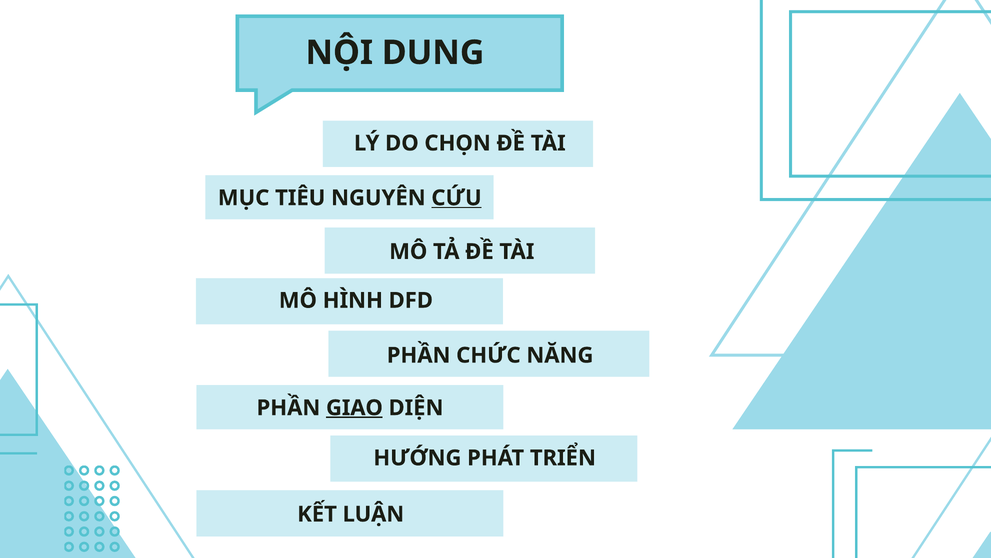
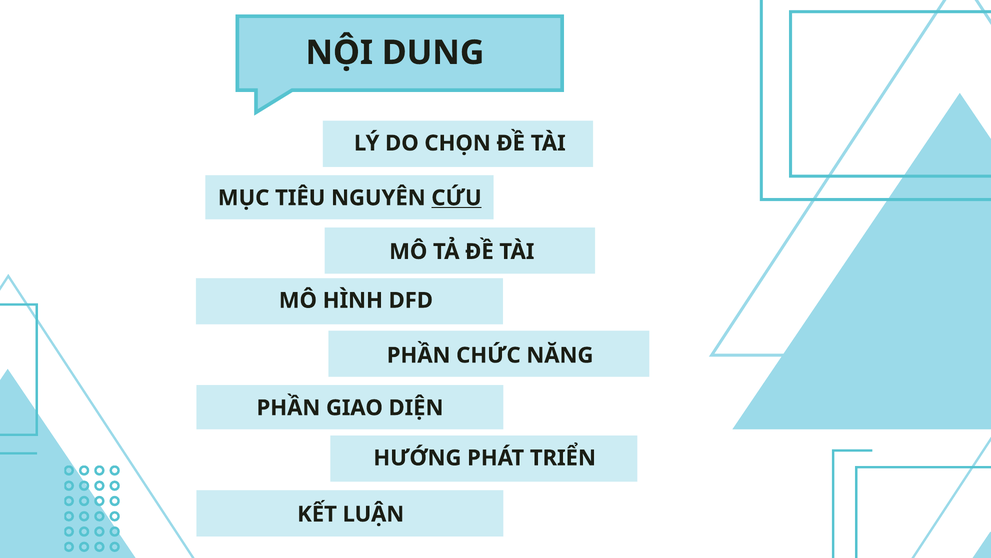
GIAO underline: present -> none (354, 407)
